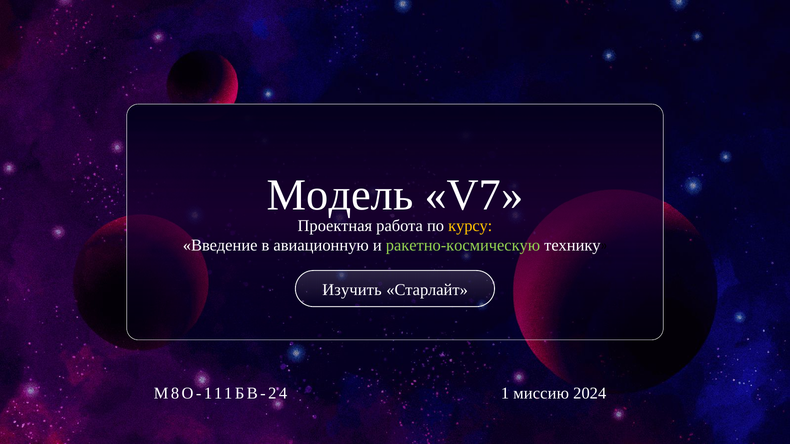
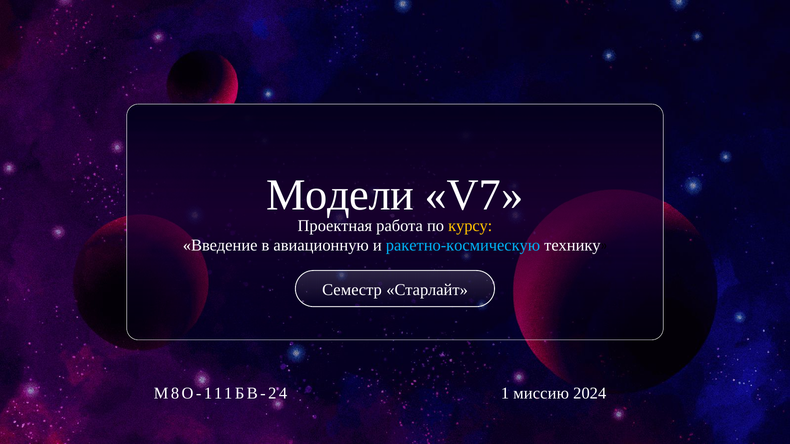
Модель: Модель -> Модели (340, 195)
ракетно-космическую colour: light green -> light blue (463, 246)
Изучить: Изучить -> Семестр (352, 290)
